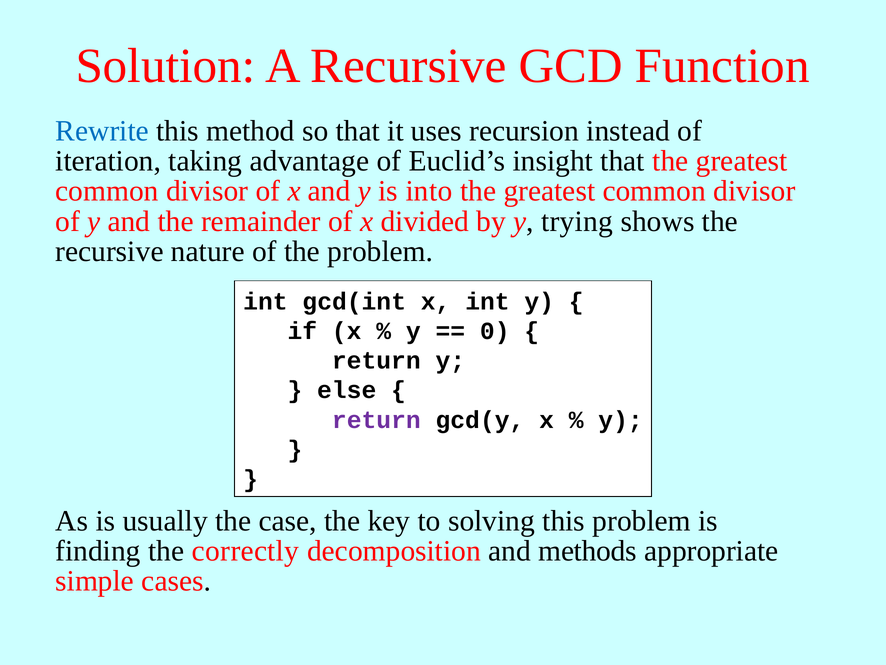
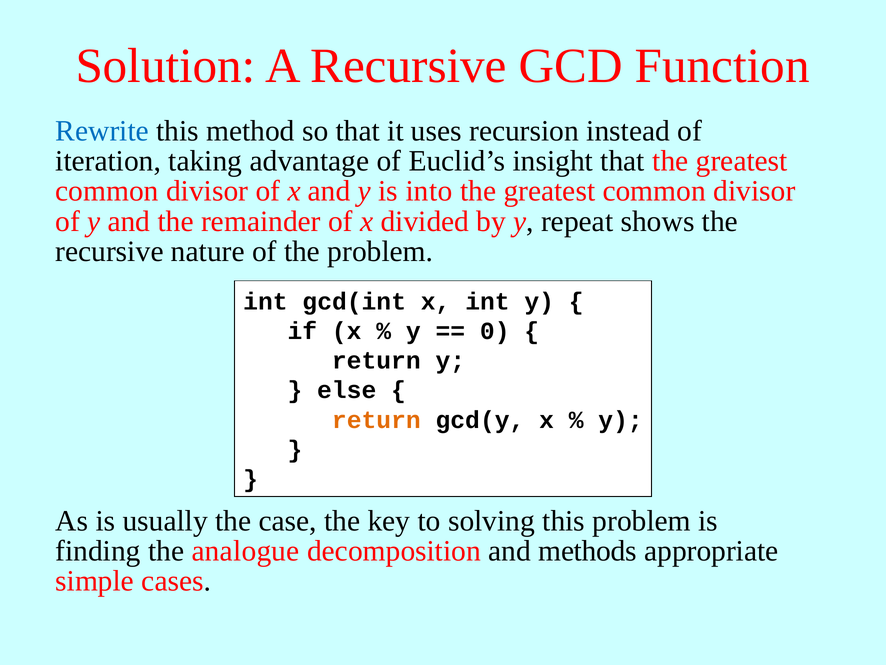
trying: trying -> repeat (577, 221)
return colour: purple -> orange (376, 420)
correctly: correctly -> analogue (246, 551)
